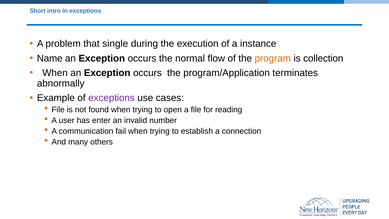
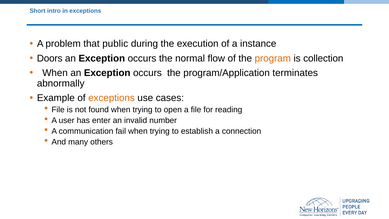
single: single -> public (115, 44)
Name: Name -> Doors (50, 58)
exceptions colour: purple -> orange (112, 98)
